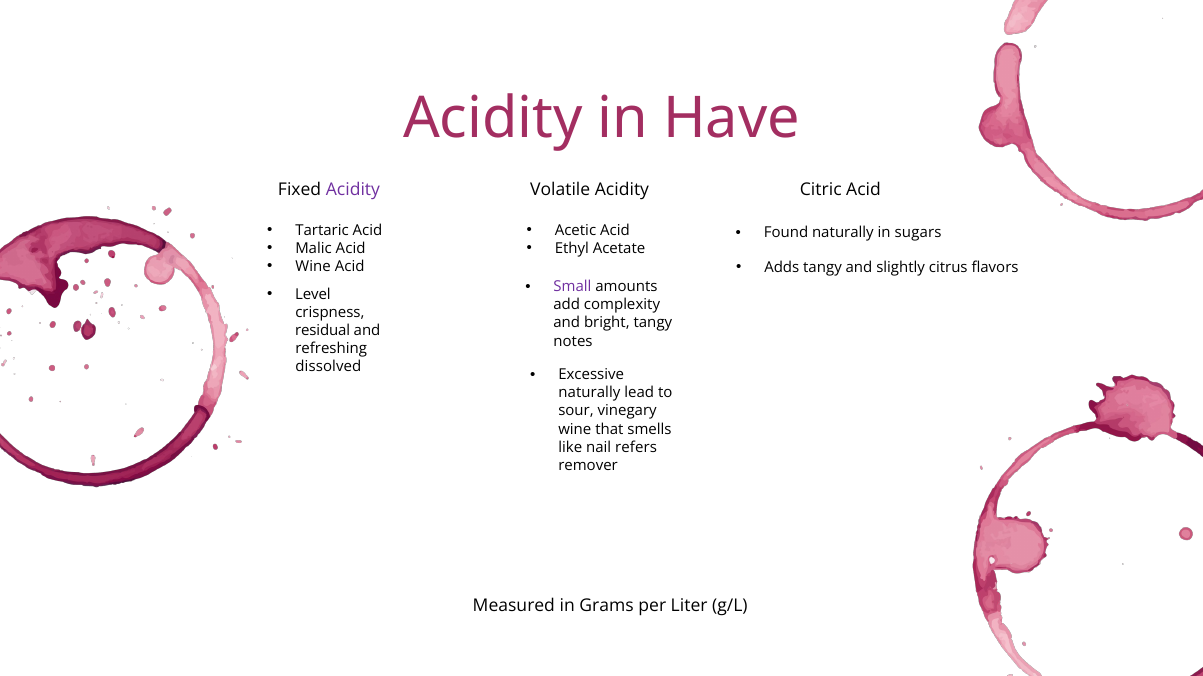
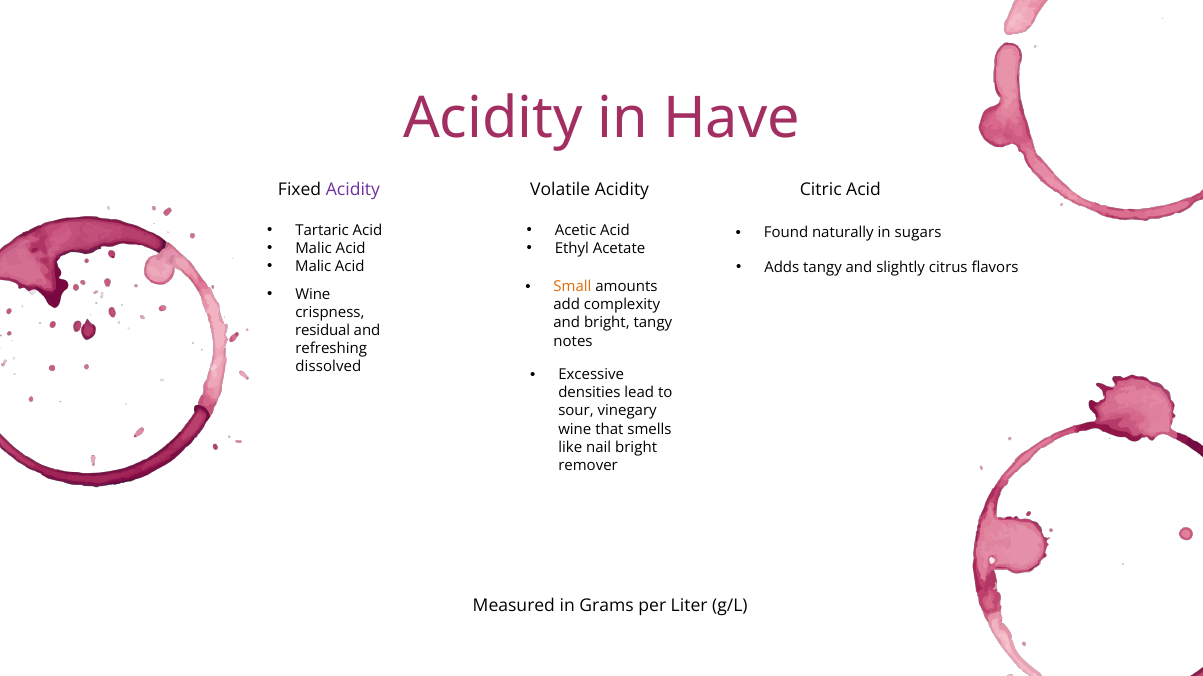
Wine: Wine -> Malic (313, 267)
Small colour: purple -> orange (572, 287)
Level: Level -> Wine (313, 295)
naturally: naturally -> densities (589, 393)
nail refers: refers -> bright (636, 448)
